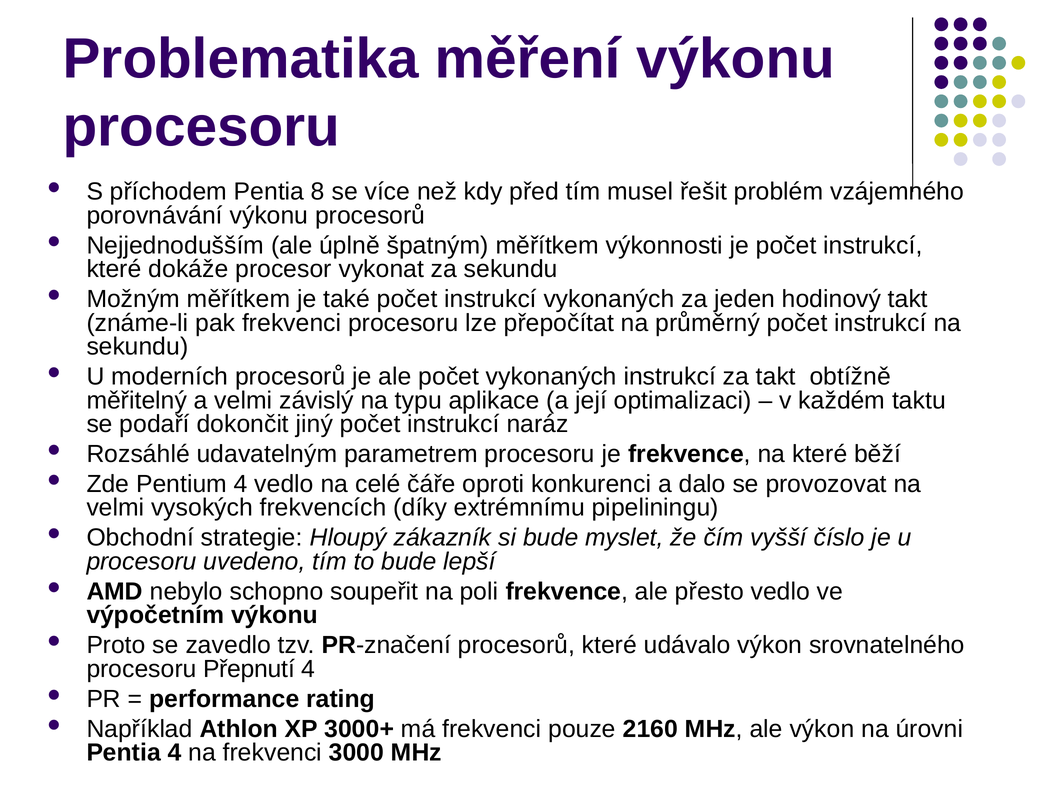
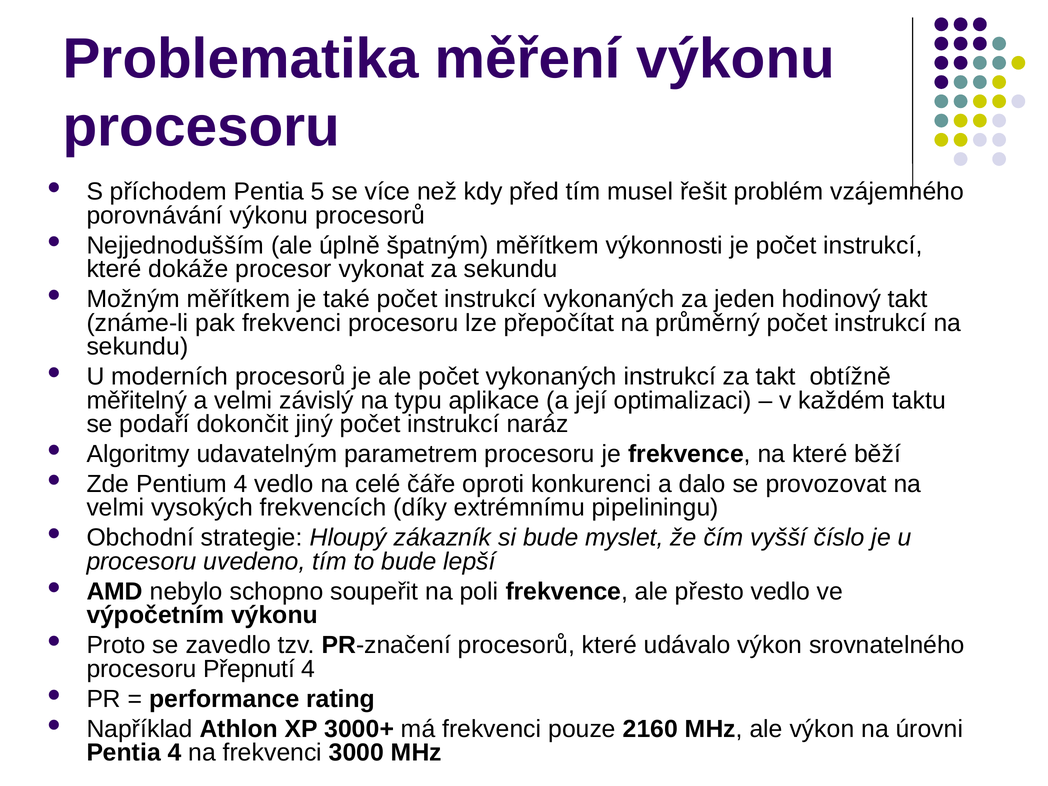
8: 8 -> 5 (318, 192)
Rozsáhlé: Rozsáhlé -> Algoritmy (138, 454)
